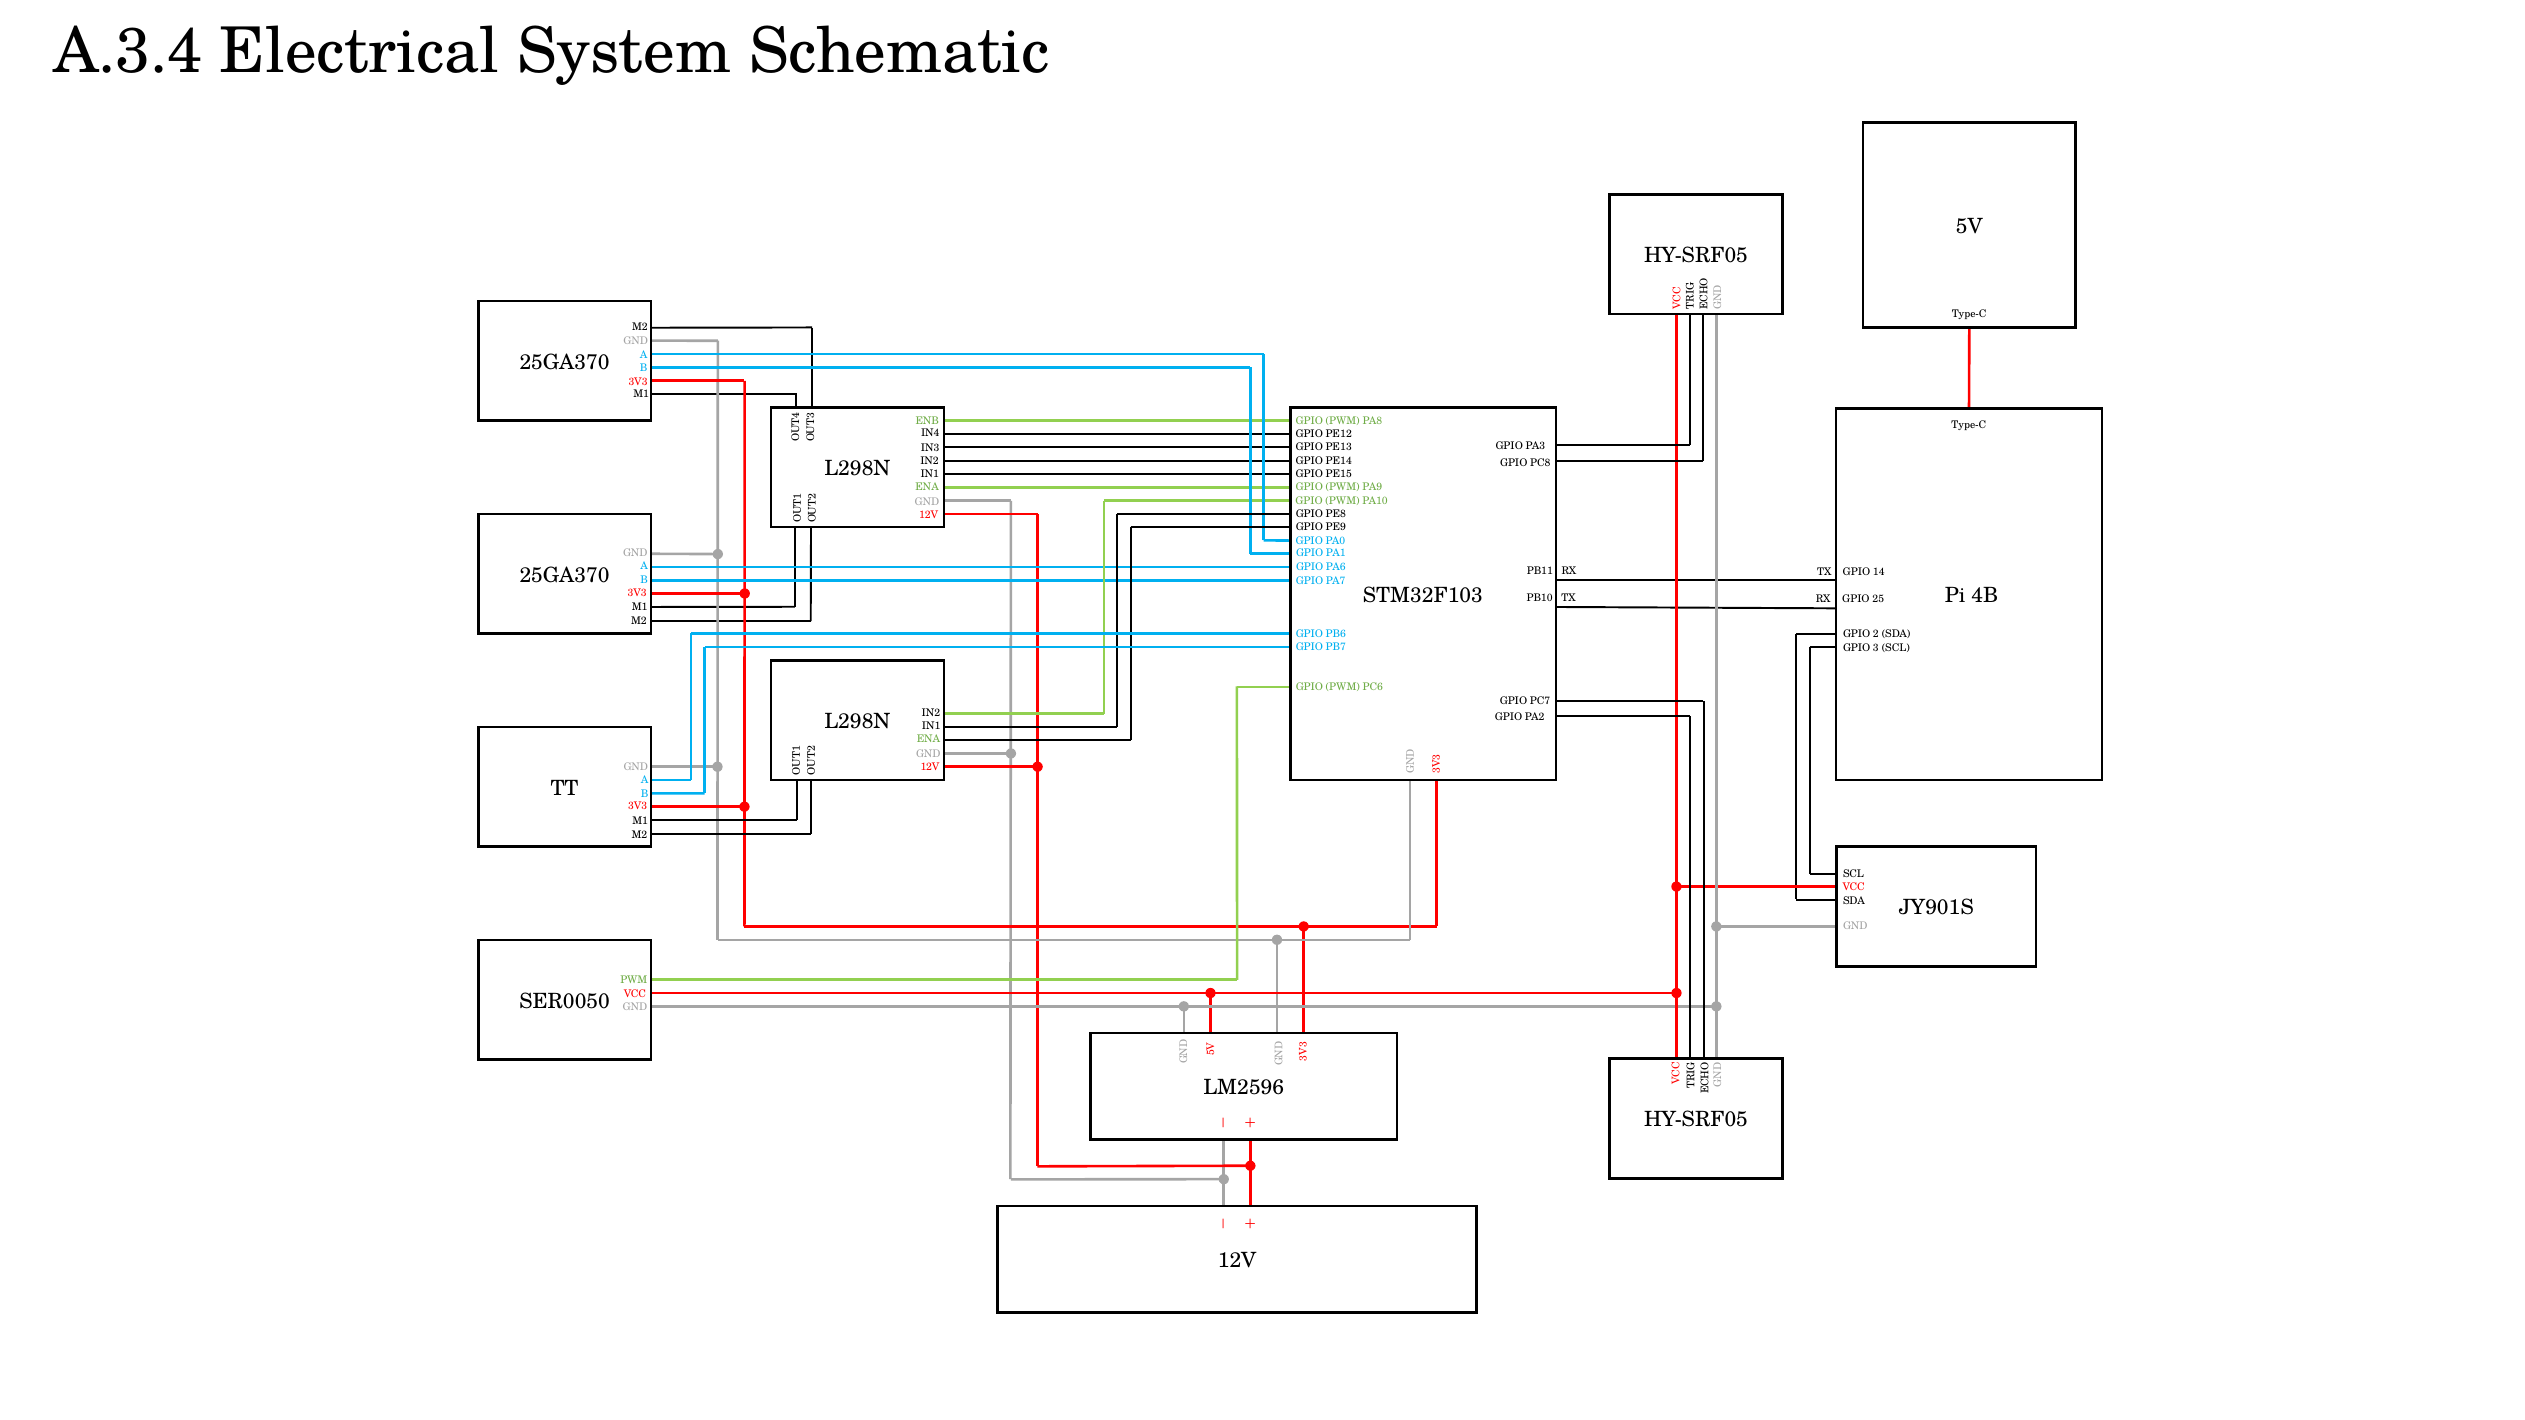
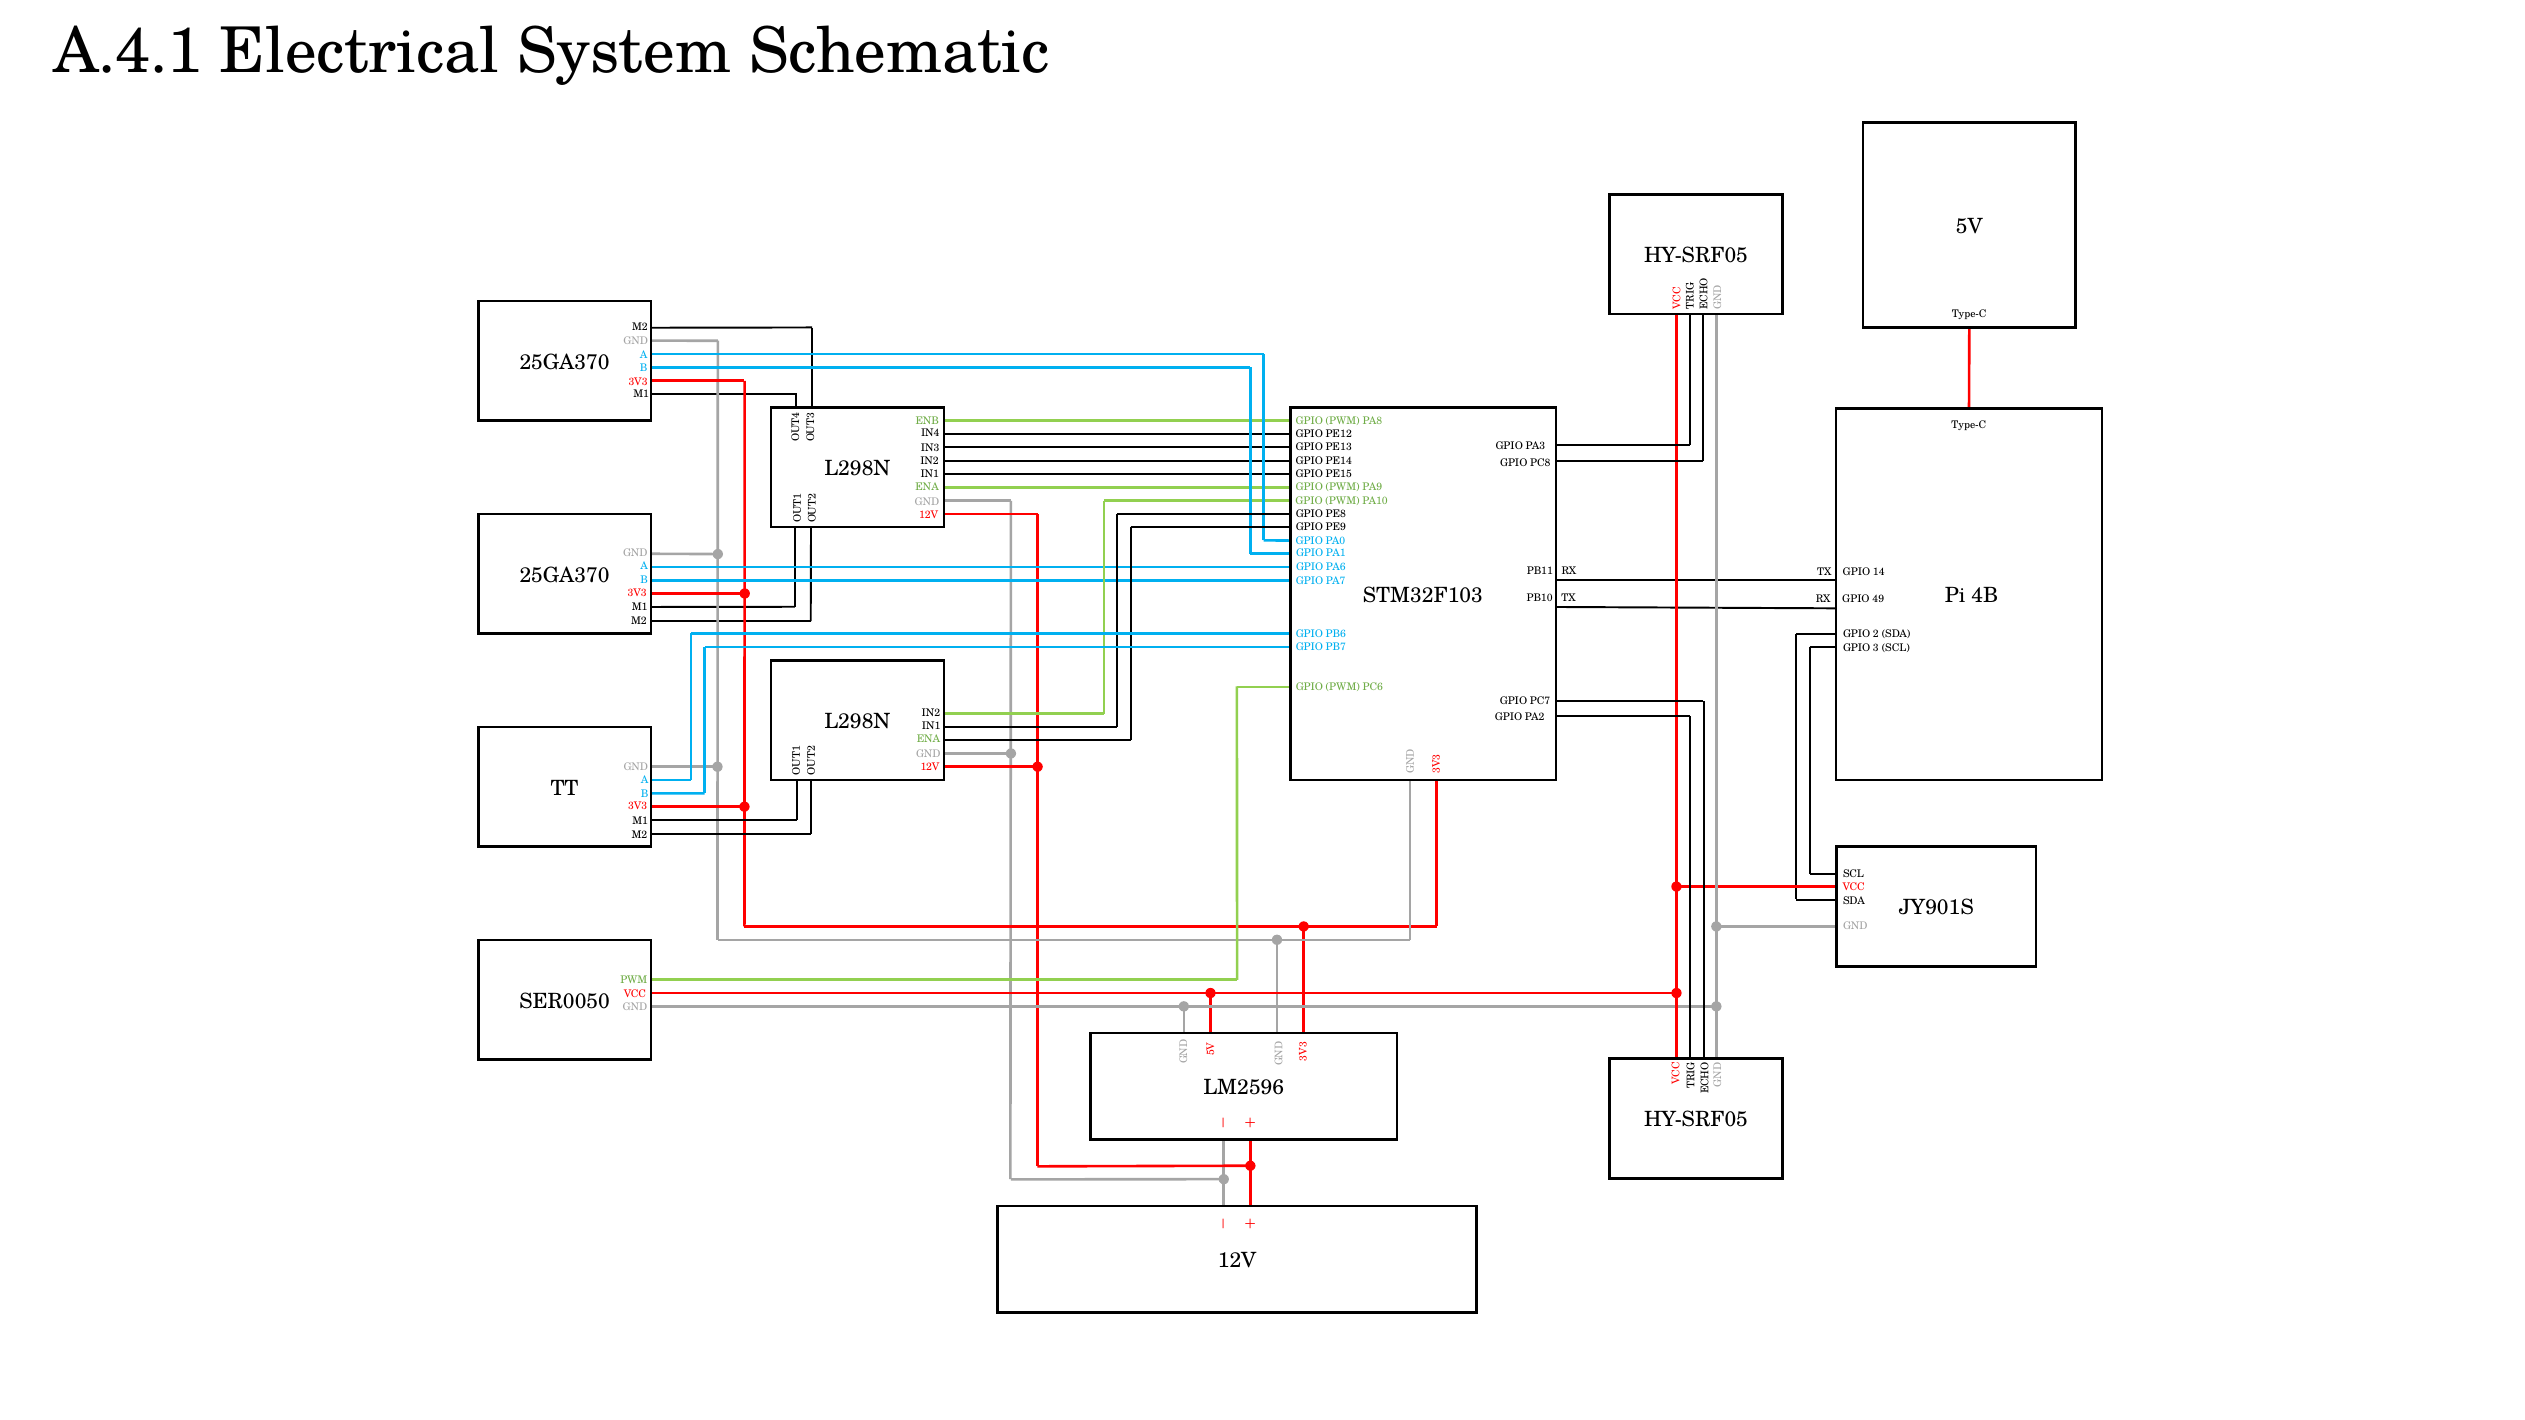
A.3.4: A.3.4 -> A.4.1 (128, 52)
25: 25 -> 49 (1878, 600)
